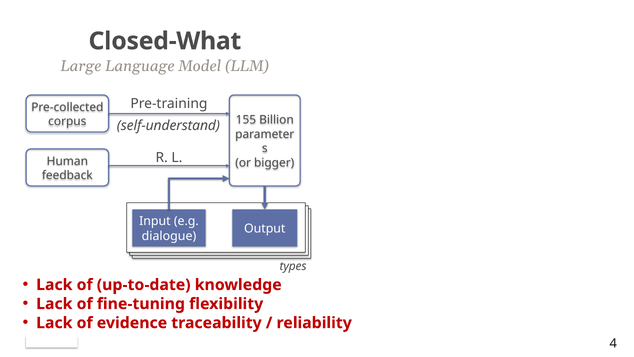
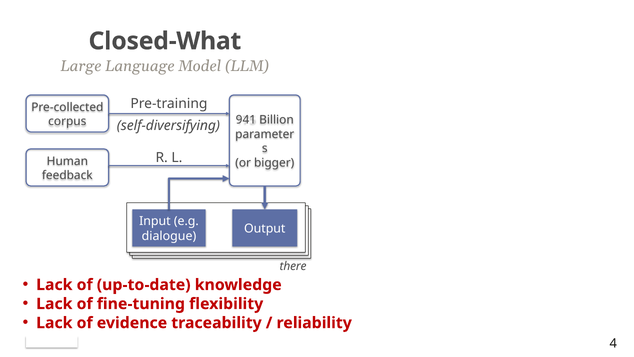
155: 155 -> 941 (246, 120)
self-understand: self-understand -> self-diversifying (168, 126)
types: types -> there (293, 266)
